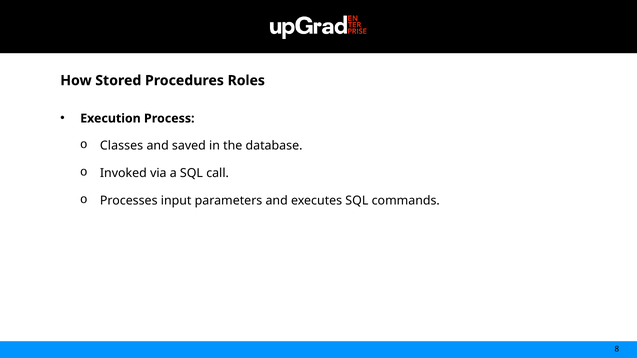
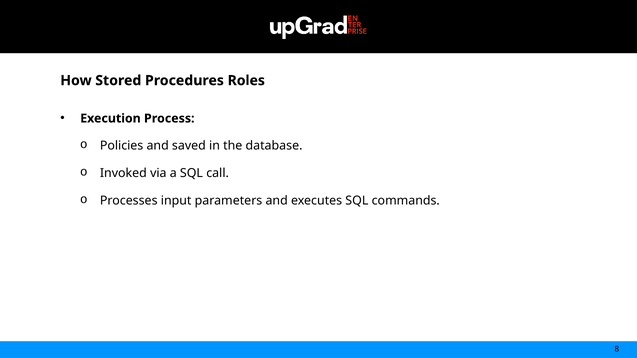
Classes: Classes -> Policies (122, 146)
